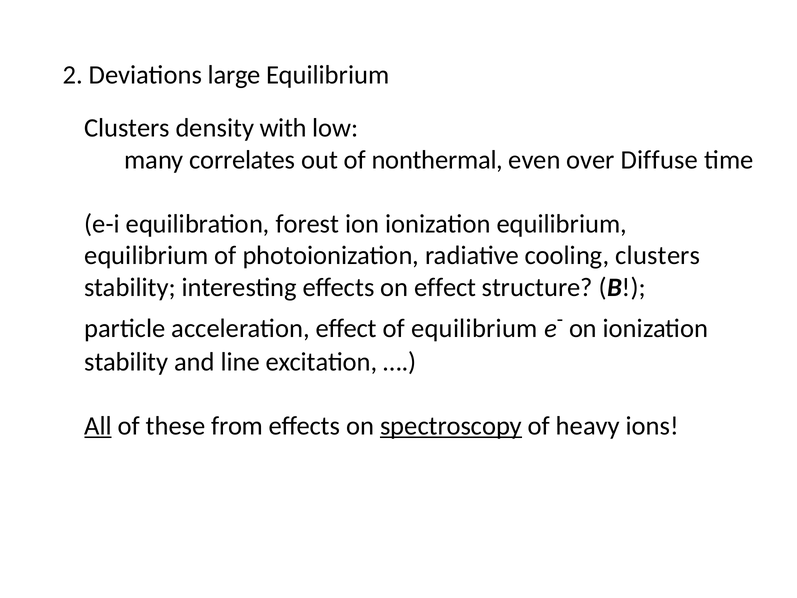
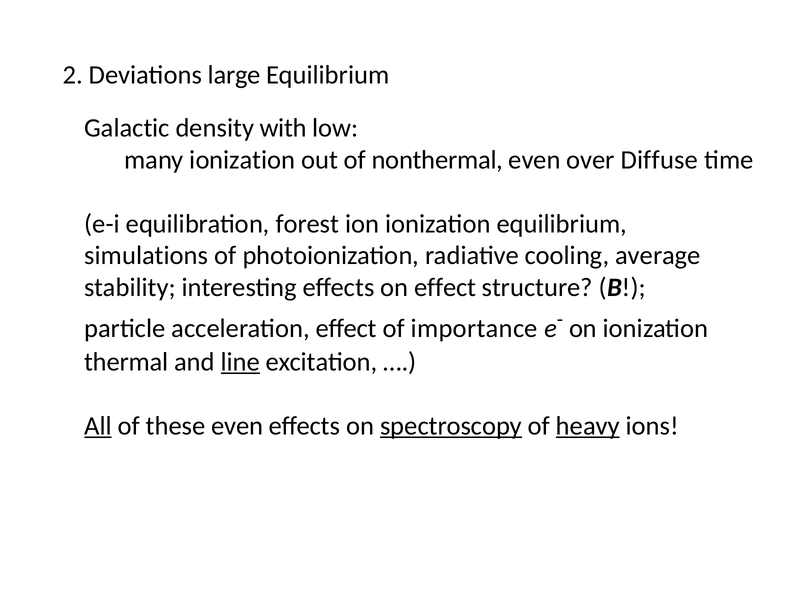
Clusters: Clusters -> Galactic (127, 128)
many correlates: correlates -> ionization (242, 160)
equilibrium: equilibrium -> simulations (146, 256)
cooling clusters: clusters -> average (658, 256)
of equilibrium: equilibrium -> importance (474, 328)
stability: stability -> thermal (126, 362)
line underline: none -> present (240, 362)
these from: from -> even (237, 426)
heavy underline: none -> present (588, 426)
